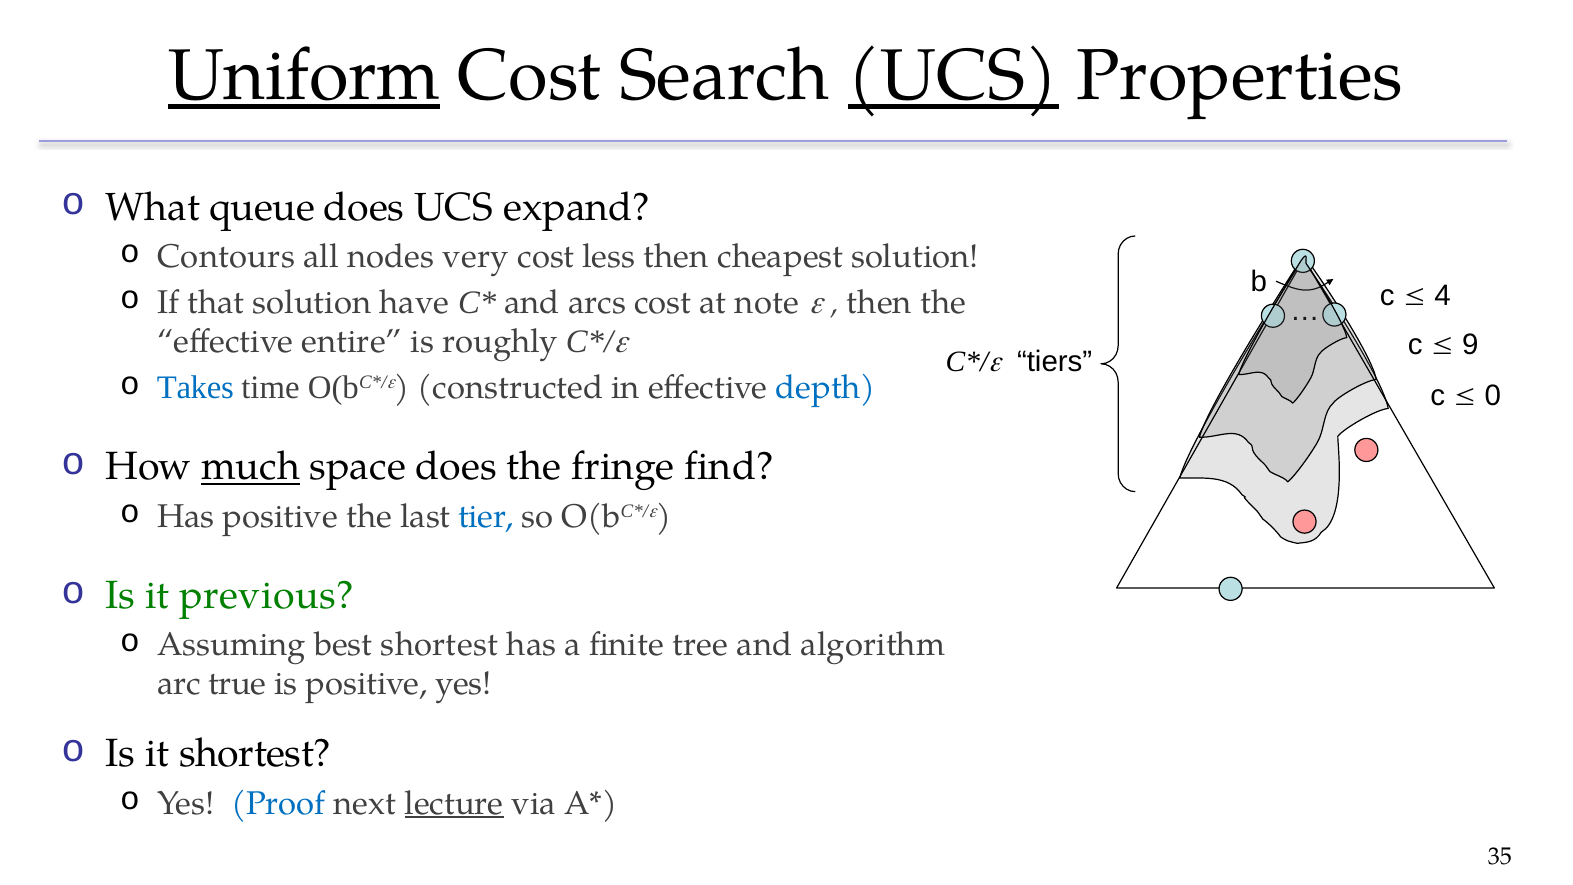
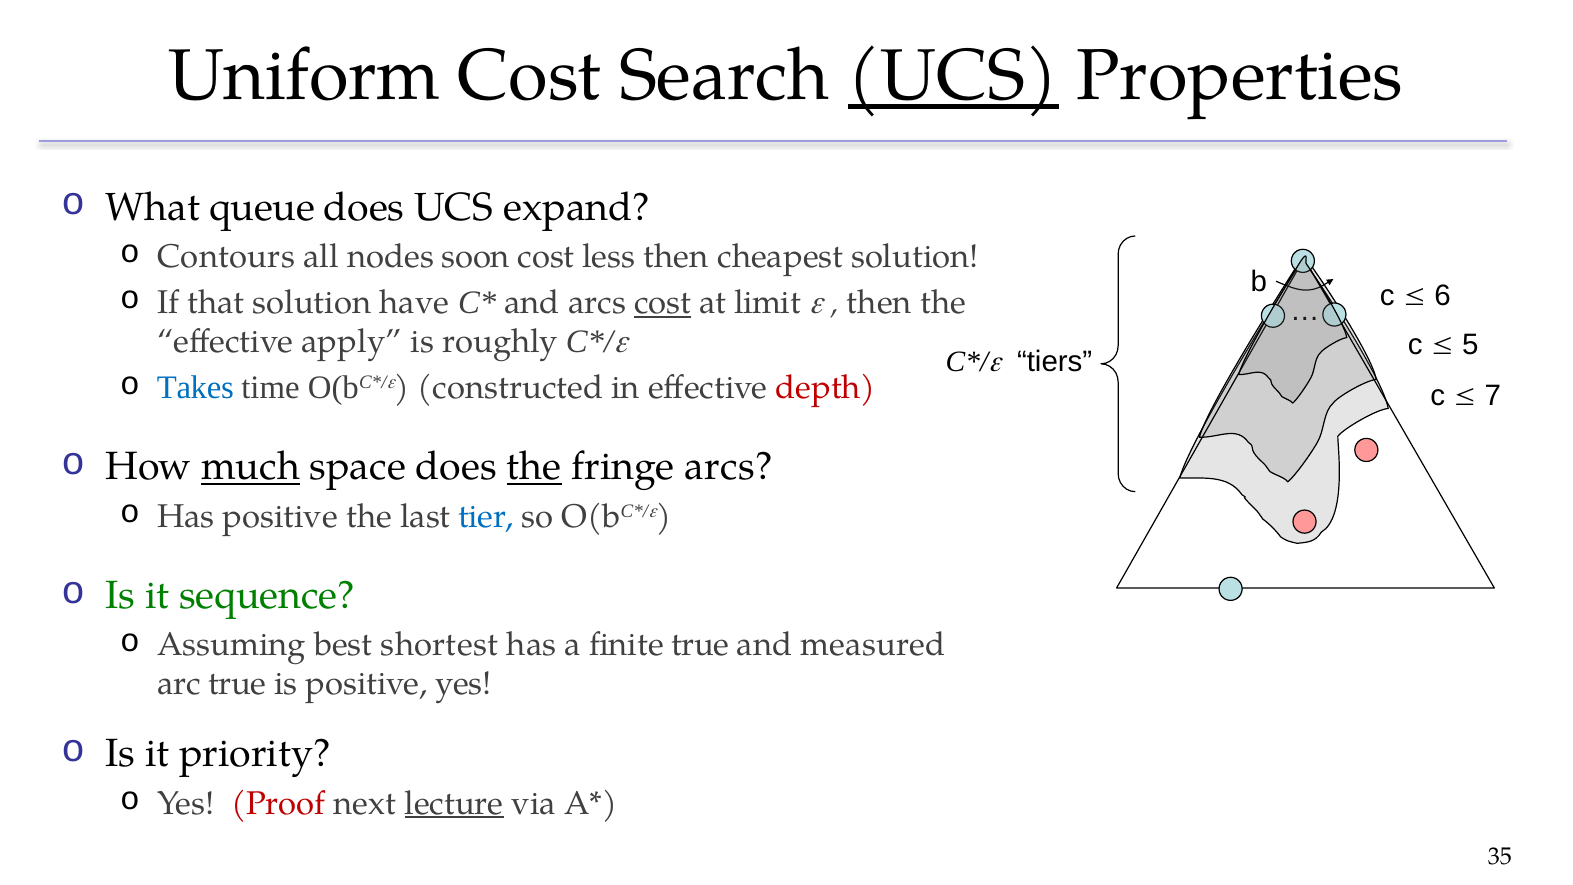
Uniform underline: present -> none (304, 75)
very: very -> soon (476, 256)
4: 4 -> 6 (1442, 296)
cost underline: none -> present (663, 302)
note: note -> limit (767, 302)
9: 9 -> 5 (1470, 344)
entire: entire -> apply (352, 342)
depth colour: blue -> red (826, 388)
0: 0 -> 7 (1493, 395)
the underline: none -> present (534, 467)
fringe find: find -> arcs (729, 467)
previous: previous -> sequence (267, 595)
finite tree: tree -> true (700, 645)
algorithm: algorithm -> measured (873, 645)
it shortest: shortest -> priority (255, 754)
Proof colour: blue -> red (278, 803)
